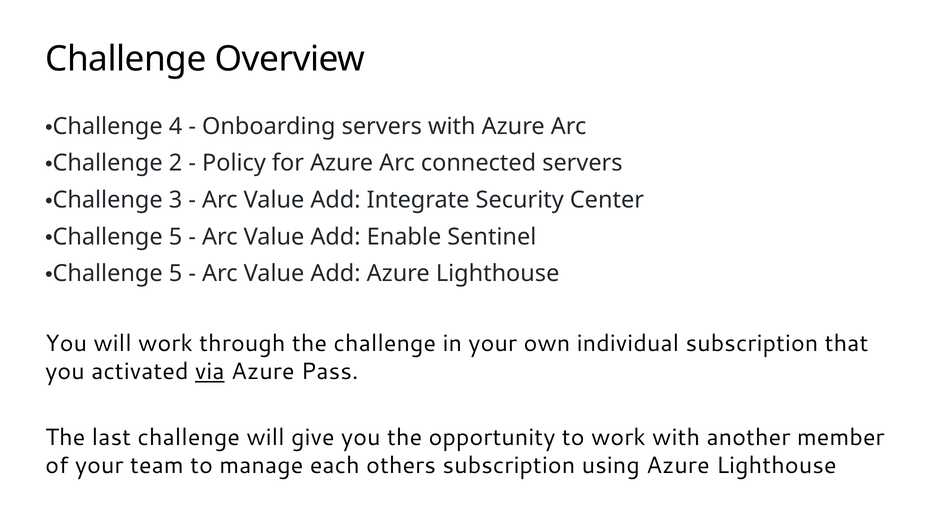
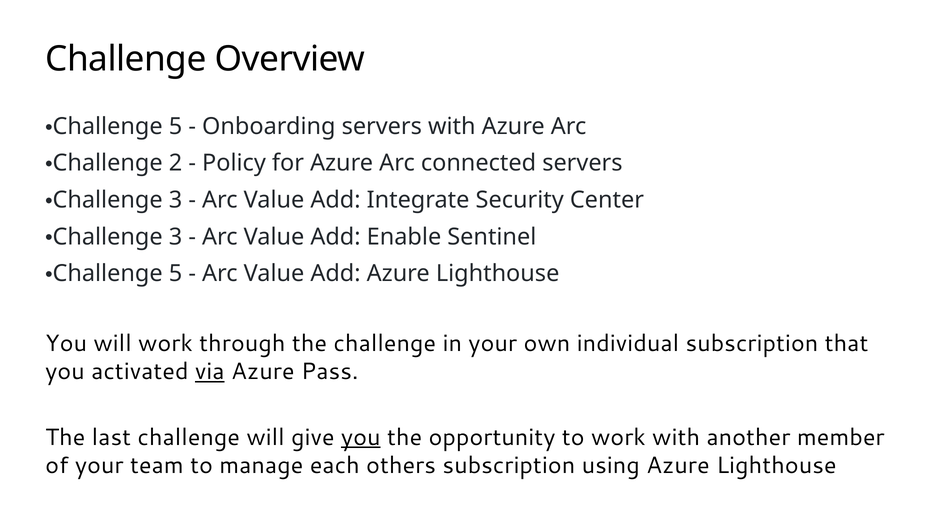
4: 4 -> 5 (176, 126)
5: 5 -> 3 (176, 237)
you underline: none -> present (361, 437)
